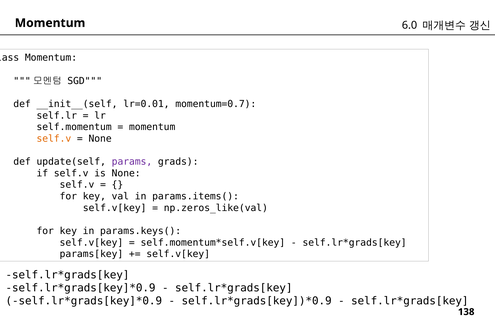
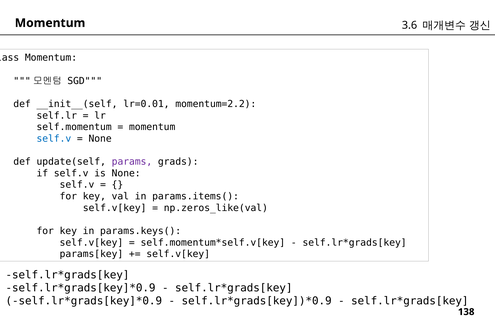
6.0: 6.0 -> 3.6 (410, 25)
momentum=0.7: momentum=0.7 -> momentum=2.2 (216, 104)
self.v colour: orange -> blue (54, 139)
